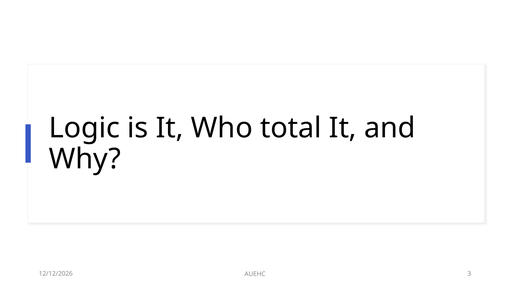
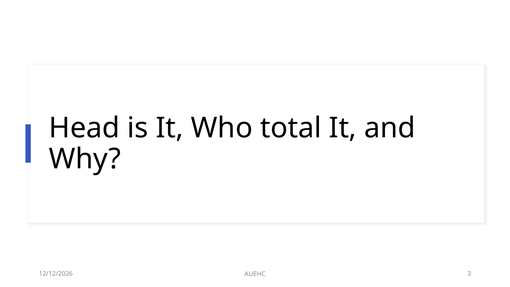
Logic: Logic -> Head (84, 128)
